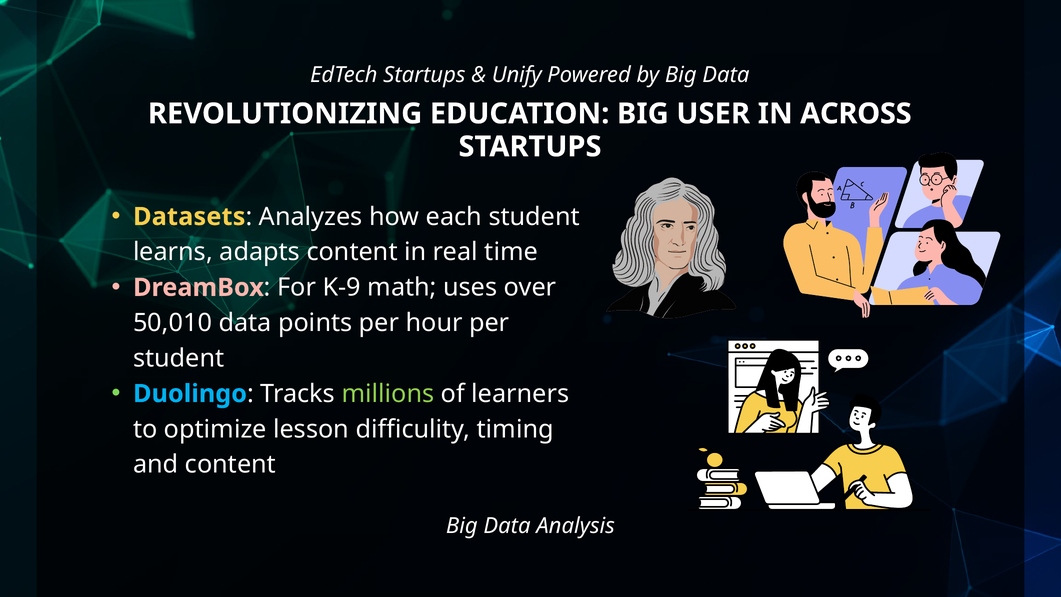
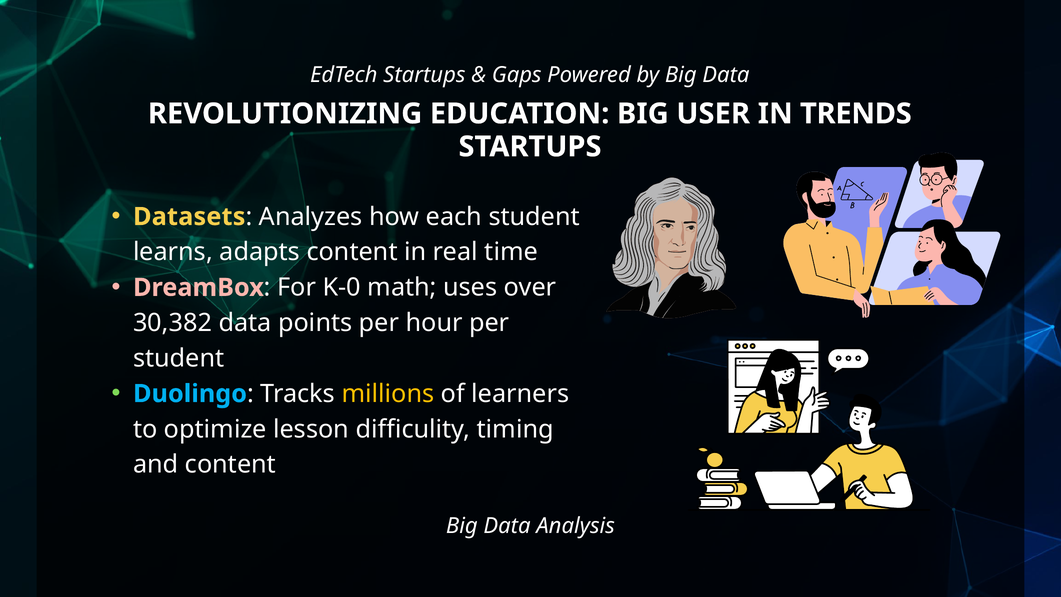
Unify: Unify -> Gaps (517, 75)
ACROSS: ACROSS -> TRENDS (856, 114)
K-9: K-9 -> K-0 (342, 287)
50,010: 50,010 -> 30,382 (173, 323)
millions colour: light green -> yellow (388, 394)
